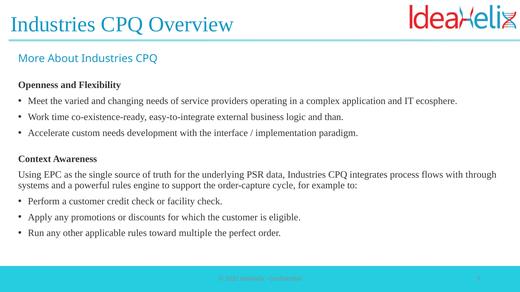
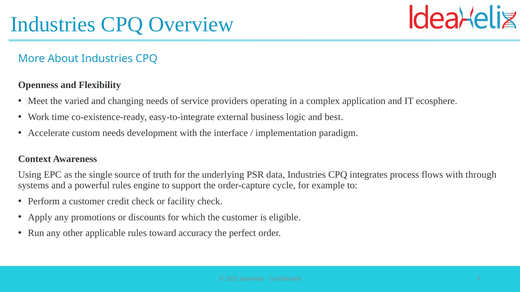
than: than -> best (334, 117)
multiple: multiple -> accuracy (196, 233)
